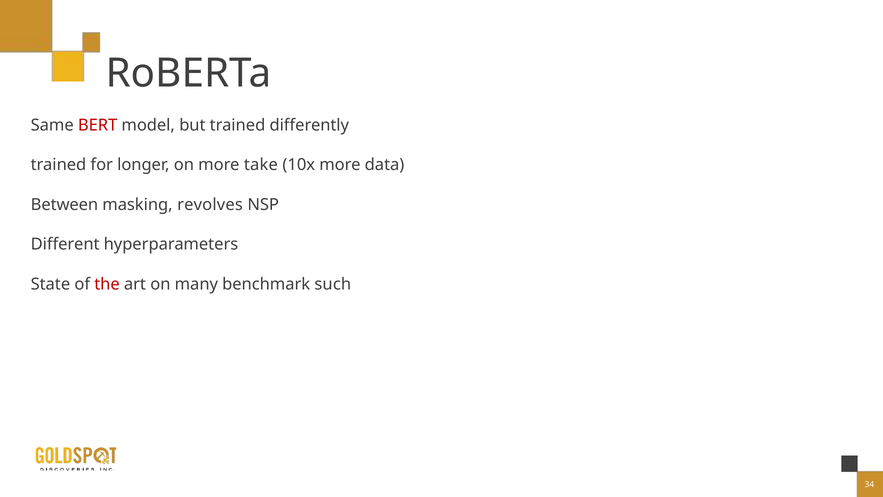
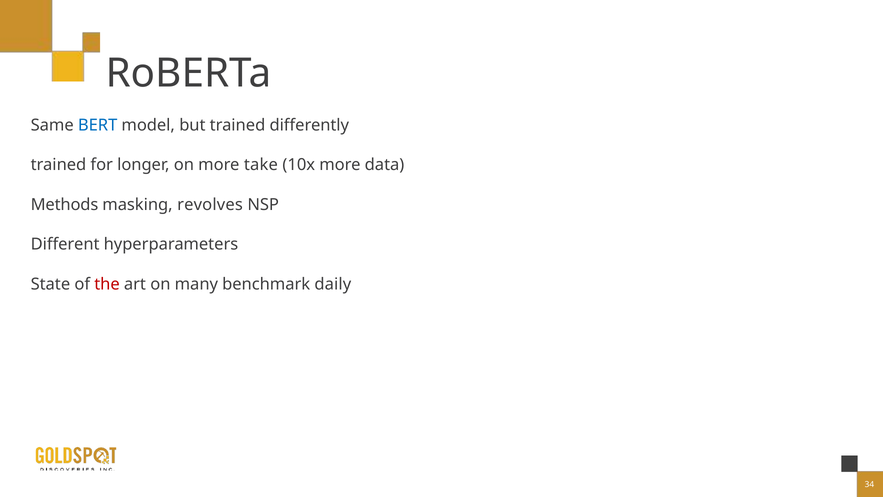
BERT colour: red -> blue (98, 125)
Between: Between -> Methods (64, 205)
such: such -> daily (333, 284)
